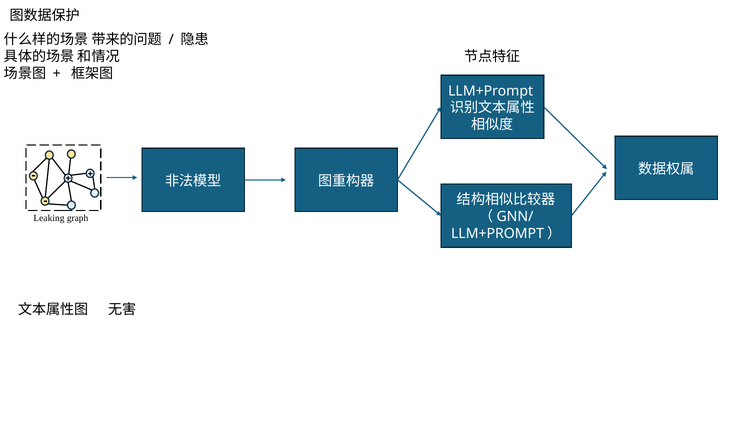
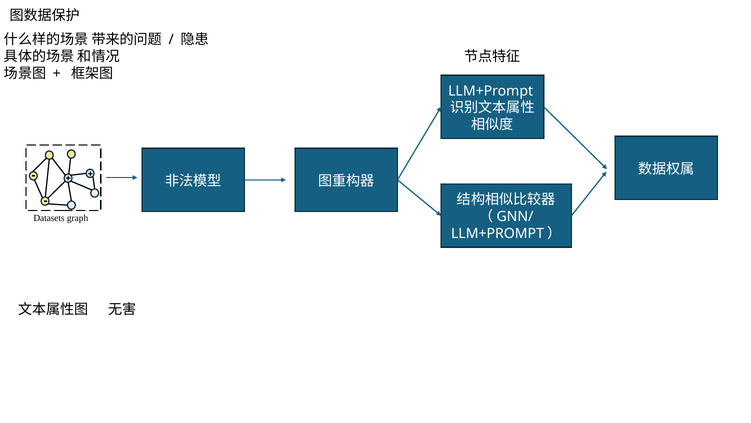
Leaking: Leaking -> Datasets (49, 218)
